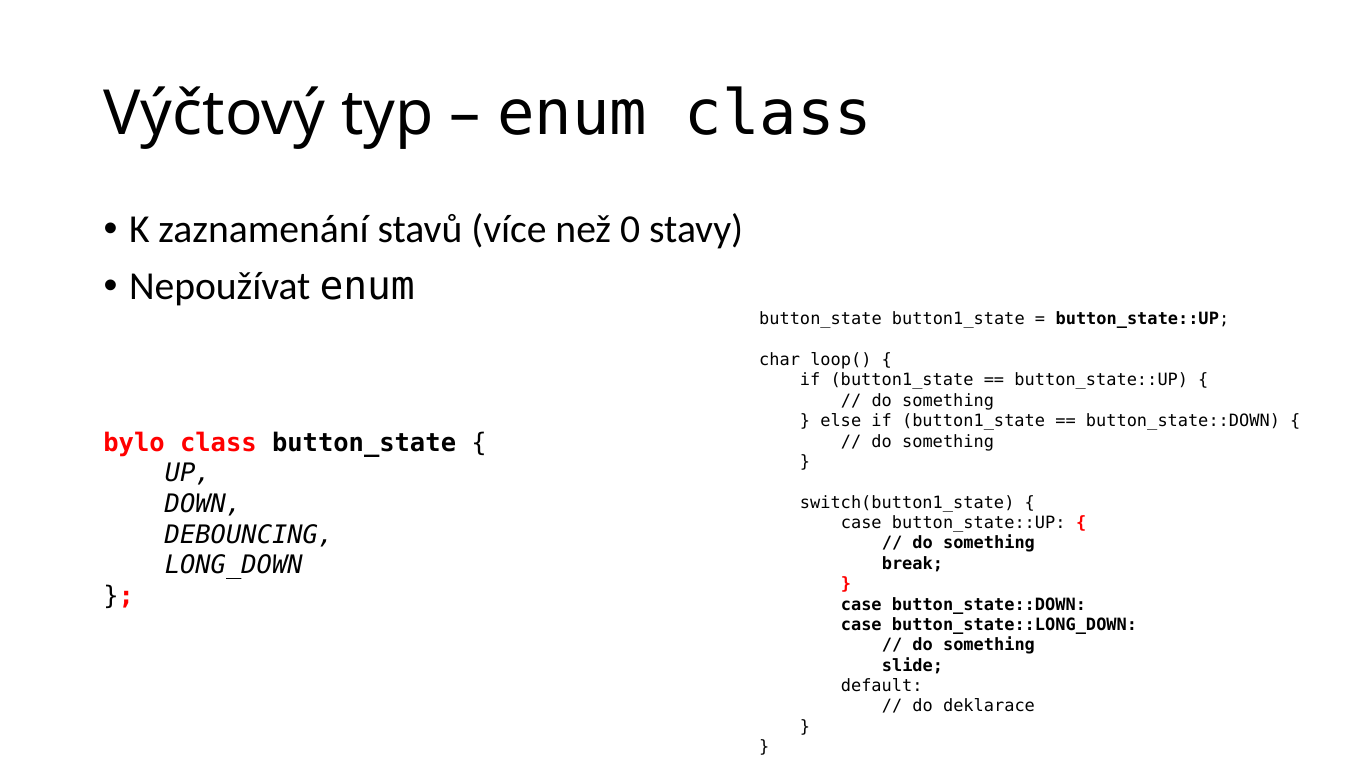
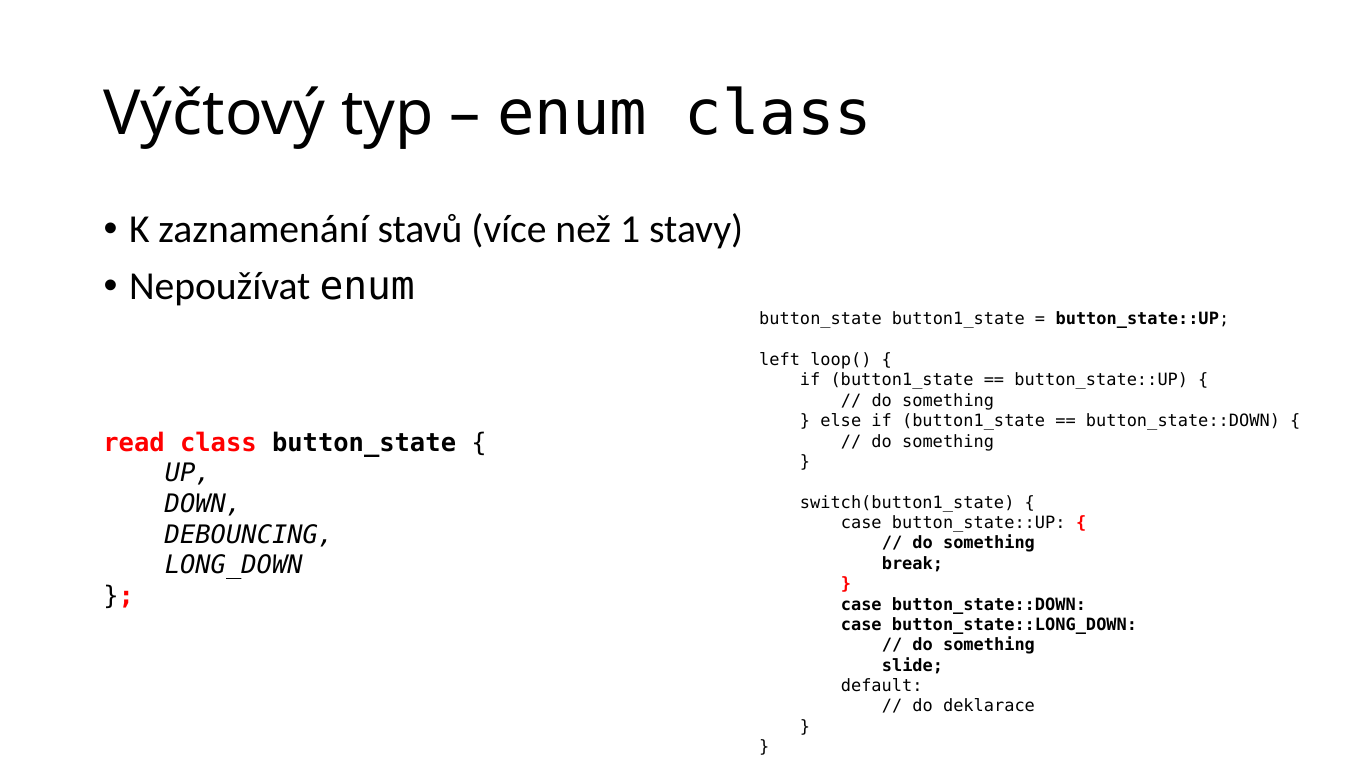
0: 0 -> 1 (630, 230)
char: char -> left (780, 360)
bylo: bylo -> read (134, 443)
